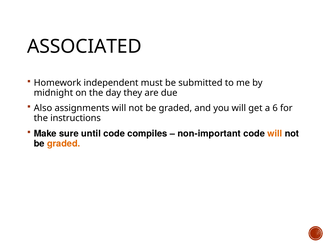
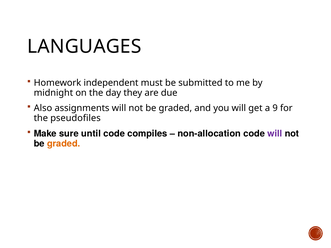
ASSOCIATED: ASSOCIATED -> LANGUAGES (84, 47)
6: 6 -> 9 (275, 108)
instructions: instructions -> pseudofiles (75, 118)
non-important: non-important -> non-allocation (209, 134)
will colour: orange -> purple (275, 134)
